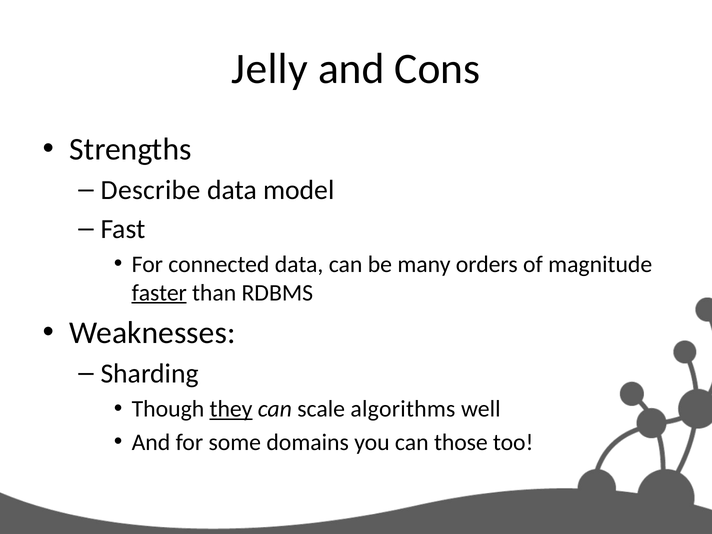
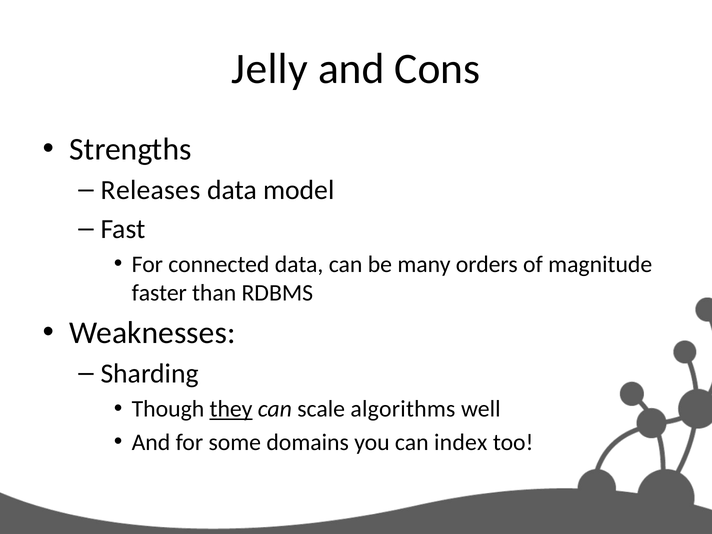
Describe: Describe -> Releases (151, 190)
faster underline: present -> none (159, 293)
those: those -> index (461, 442)
